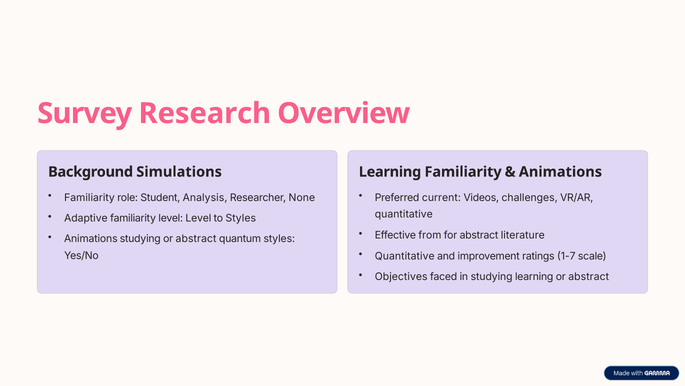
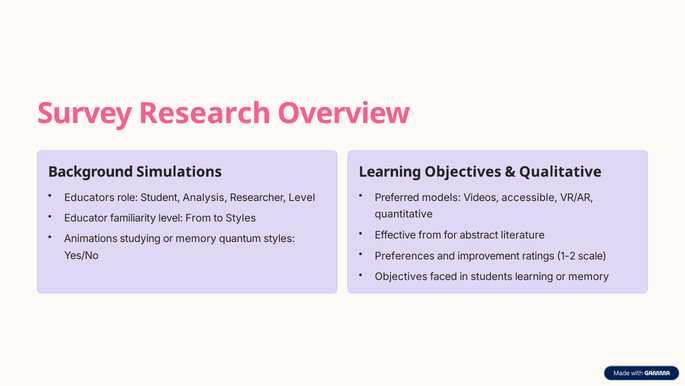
Learning Familiarity: Familiarity -> Objectives (463, 172)
Animations: Animations -> Qualitative (560, 172)
Familiarity: Familiarity -> Educators (89, 197)
Researcher None: None -> Level (302, 197)
current: current -> models (441, 197)
challenges: challenges -> accessible (530, 197)
Adaptive: Adaptive -> Educator (86, 218)
level Level: Level -> From (198, 218)
studying or abstract: abstract -> memory (196, 239)
Quantitative: Quantitative -> Preferences (405, 256)
1-7: 1-7 -> 1-2 (566, 256)
in studying: studying -> students (492, 276)
learning or abstract: abstract -> memory (589, 276)
